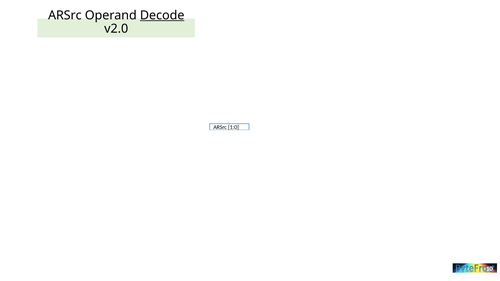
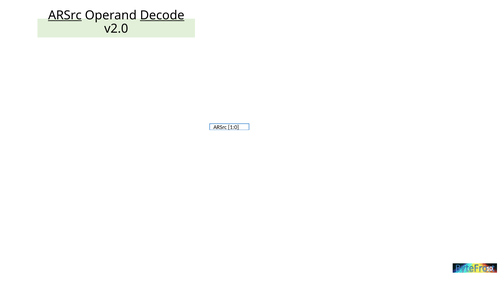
ARSrc underline: none -> present (65, 15)
